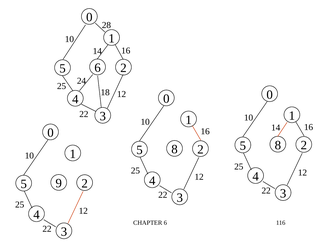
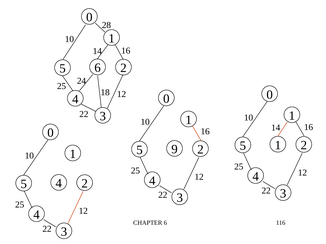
8: 8 -> 1 (278, 145)
8: 8 -> 9 (175, 150)
5 9: 9 -> 4 (59, 184)
